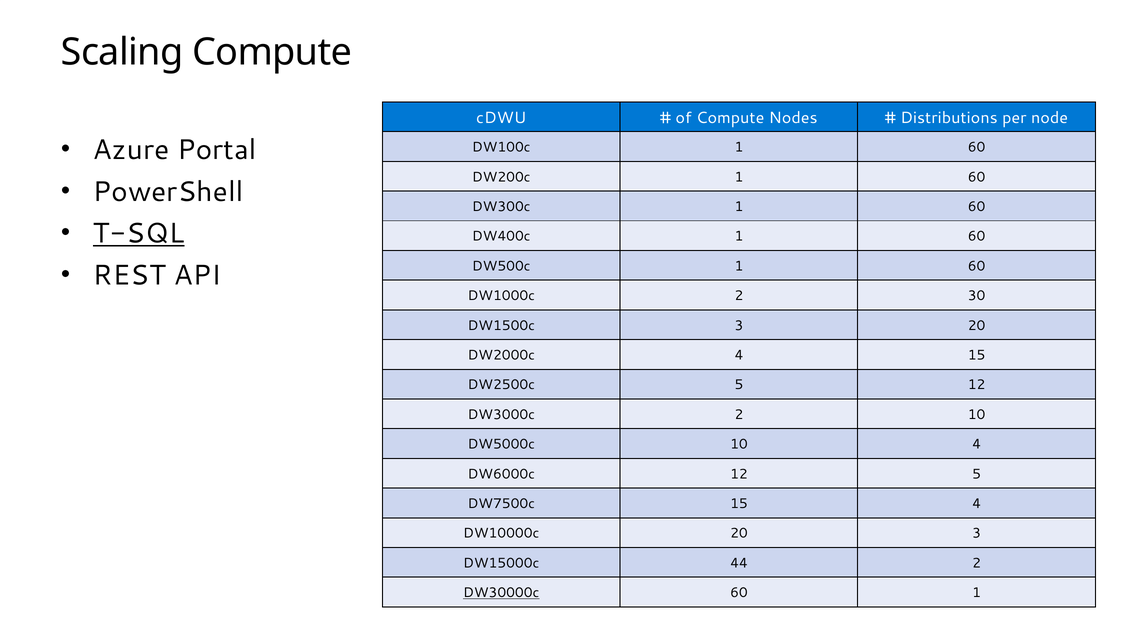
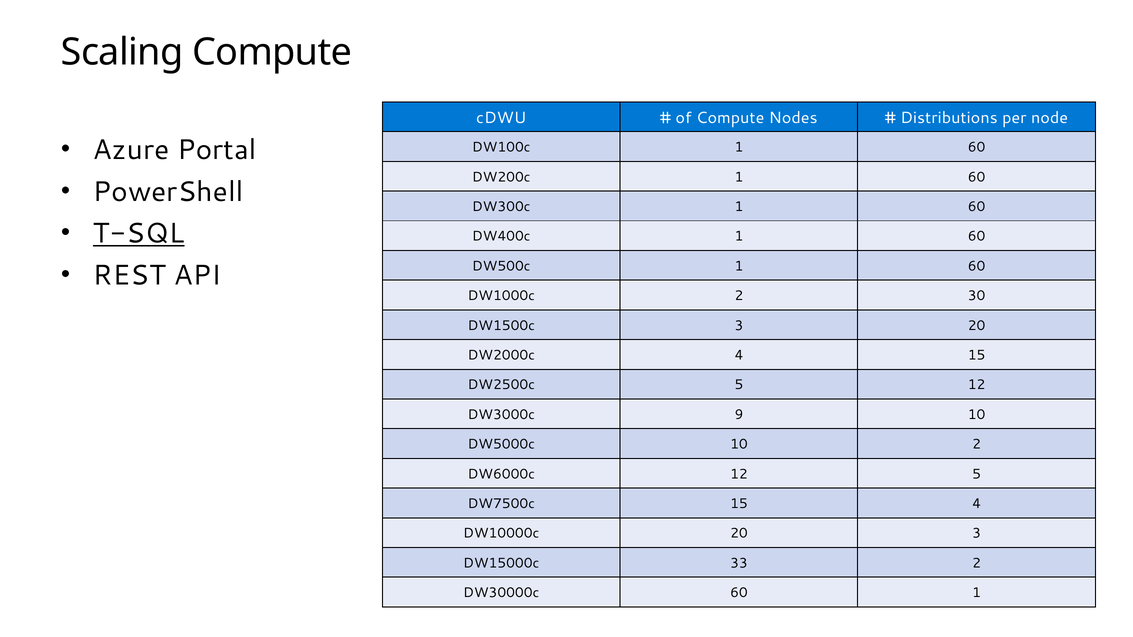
DW3000c 2: 2 -> 9 (739, 415)
10 4: 4 -> 2 (977, 444)
44: 44 -> 33 (739, 563)
DW30000c underline: present -> none (501, 593)
